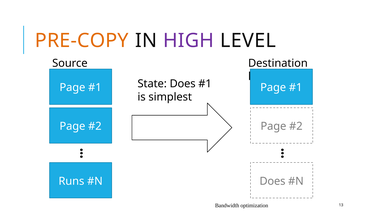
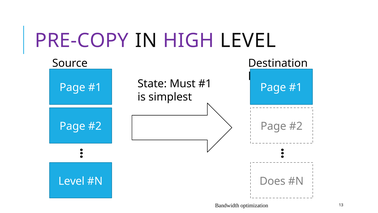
PRE-COPY colour: orange -> purple (82, 41)
State Does: Does -> Must (183, 84)
Runs: Runs -> Level (71, 181)
